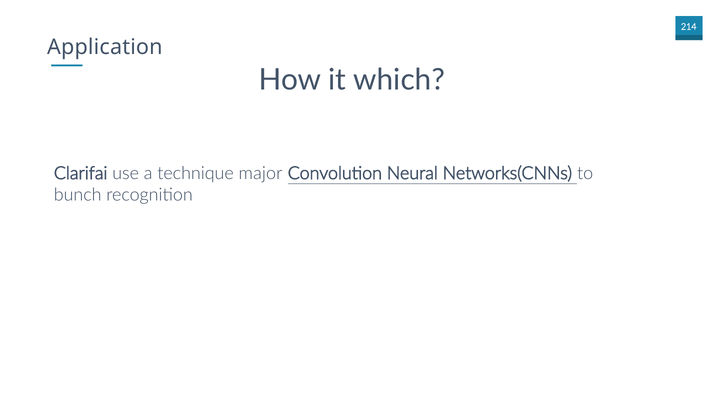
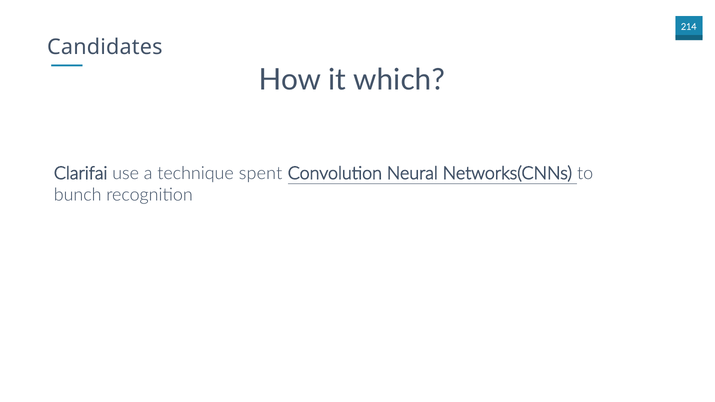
Application: Application -> Candidates (105, 47)
major: major -> spent (261, 173)
